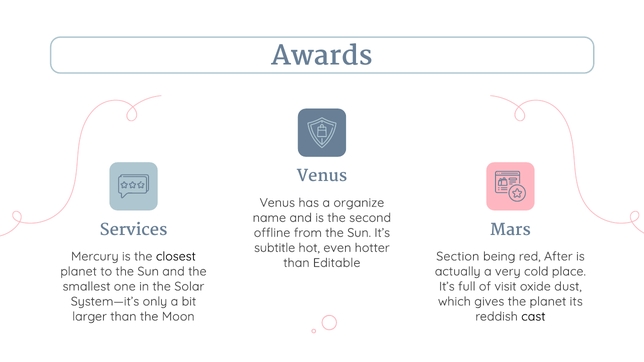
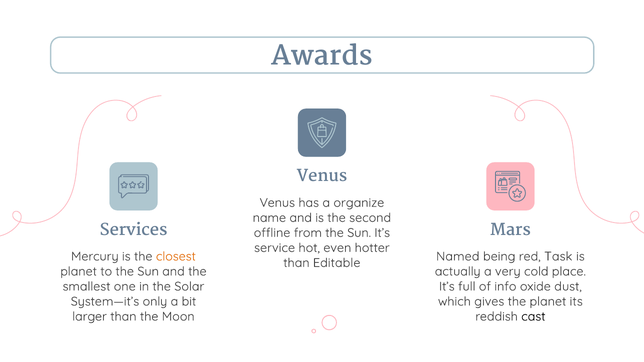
subtitle: subtitle -> service (275, 248)
closest colour: black -> orange (176, 257)
Section: Section -> Named (458, 257)
After: After -> Task (558, 257)
visit: visit -> info (505, 287)
